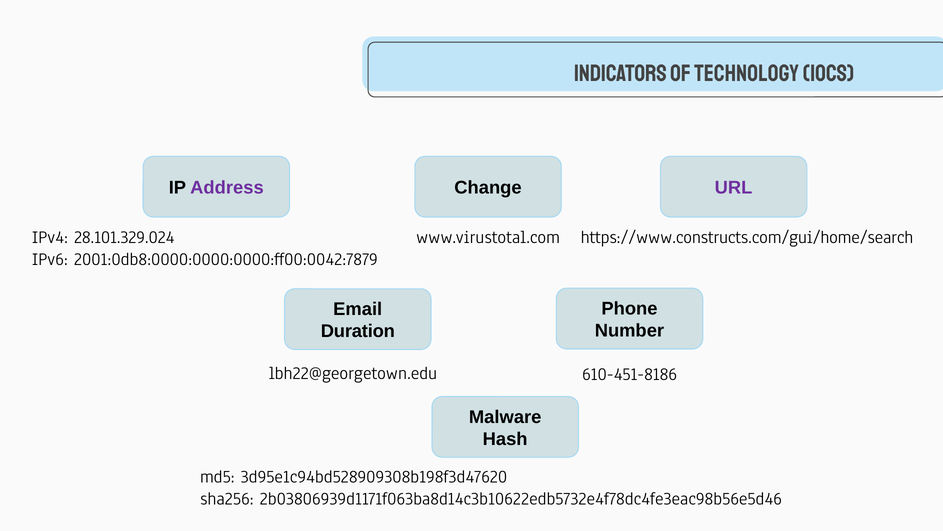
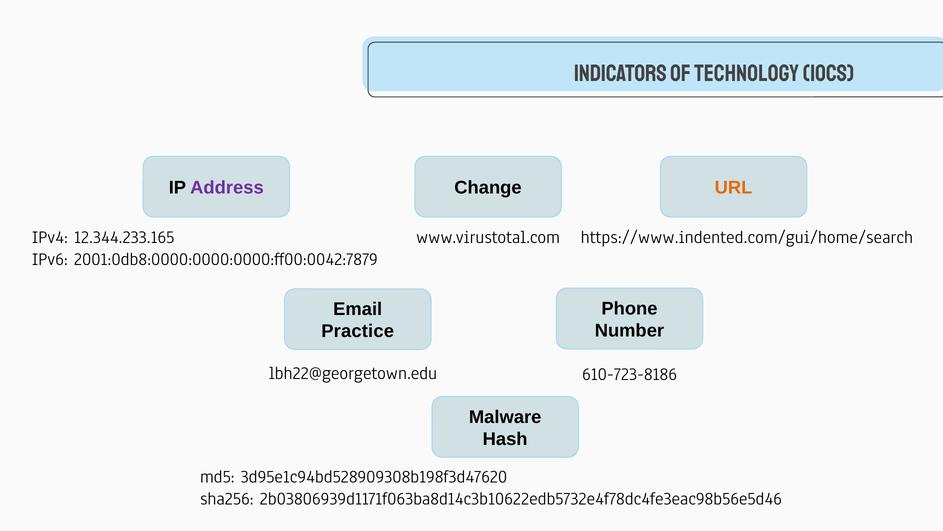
URL colour: purple -> orange (734, 188)
28.101.329.024: 28.101.329.024 -> 12.344.233.165 (124, 237)
https://www.constructs.com/gui/home/search: https://www.constructs.com/gui/home/search -> https://www.indented.com/gui/home/search (747, 237)
Duration: Duration -> Practice (358, 331)
610-451-8186: 610-451-8186 -> 610-723-8186 (630, 374)
